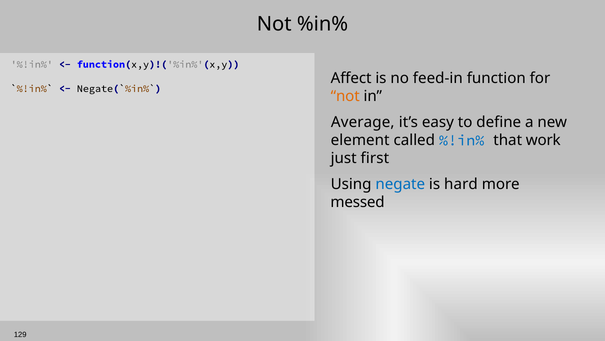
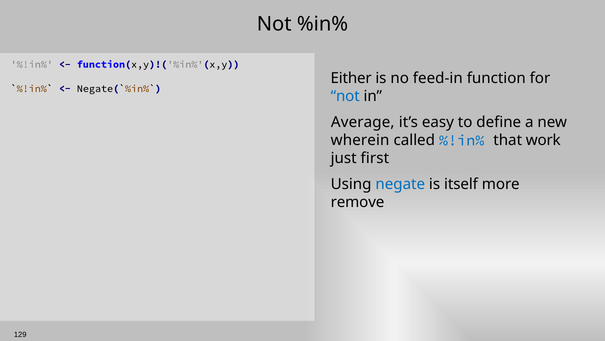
Affect: Affect -> Either (351, 78)
not colour: orange -> blue (345, 96)
element: element -> wherein (360, 140)
hard: hard -> itself (461, 184)
messed: messed -> remove (358, 202)
